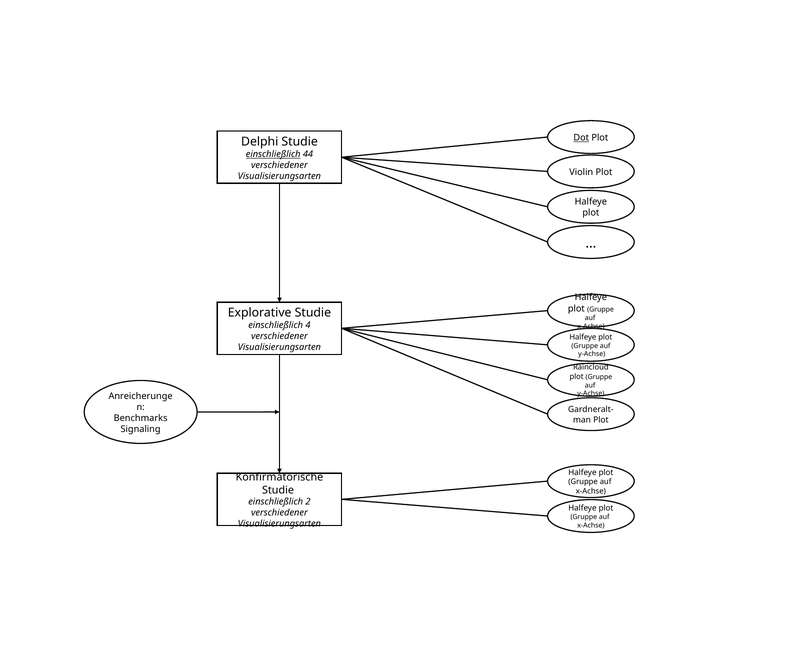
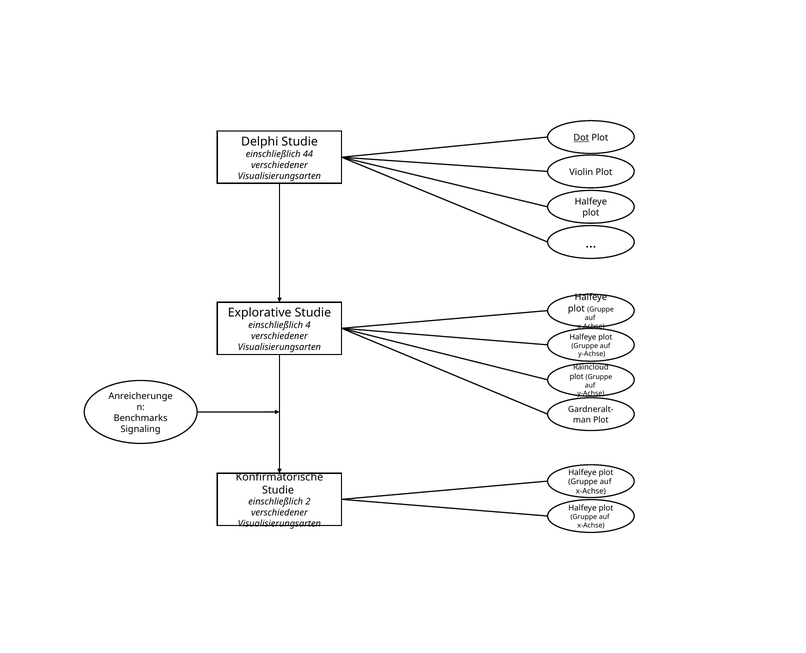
einschließlich underline: present -> none (273, 154)
